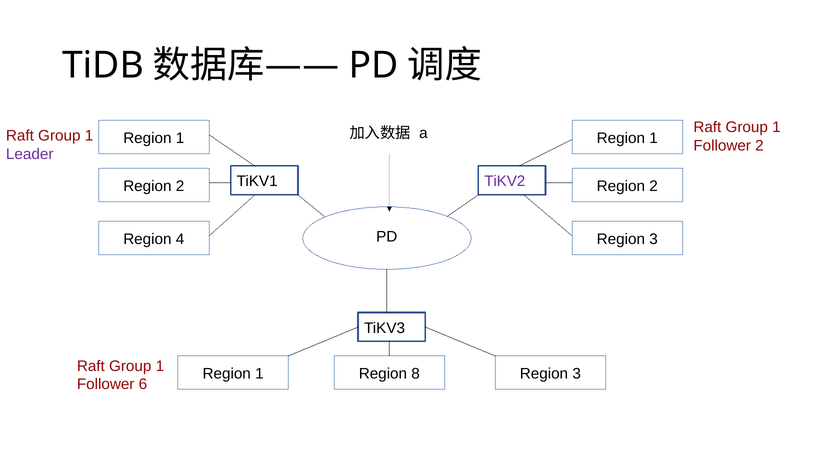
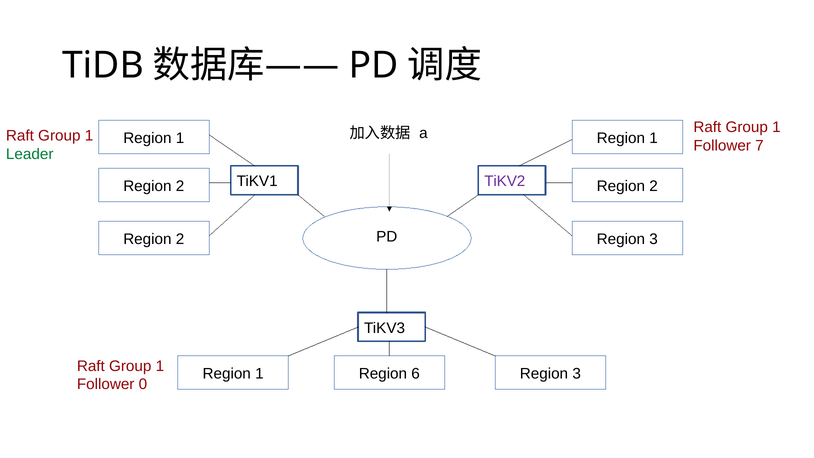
Follower 2: 2 -> 7 (759, 146)
Leader colour: purple -> green (30, 154)
4: 4 -> 2 (180, 239)
8: 8 -> 6 (416, 374)
6: 6 -> 0 (143, 384)
